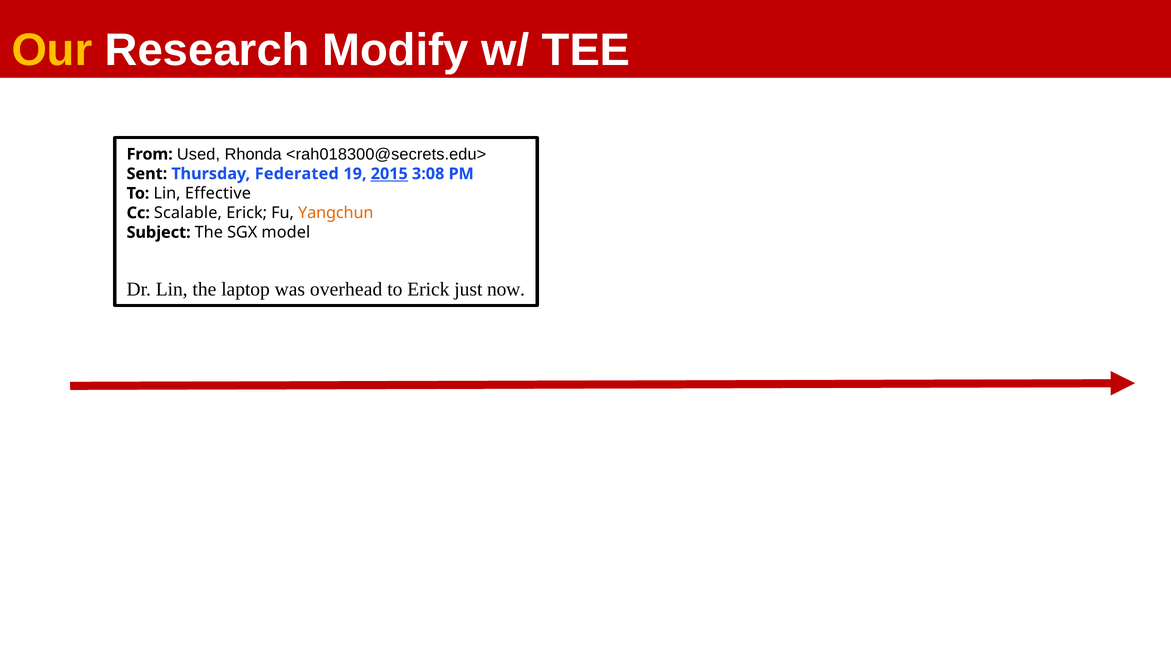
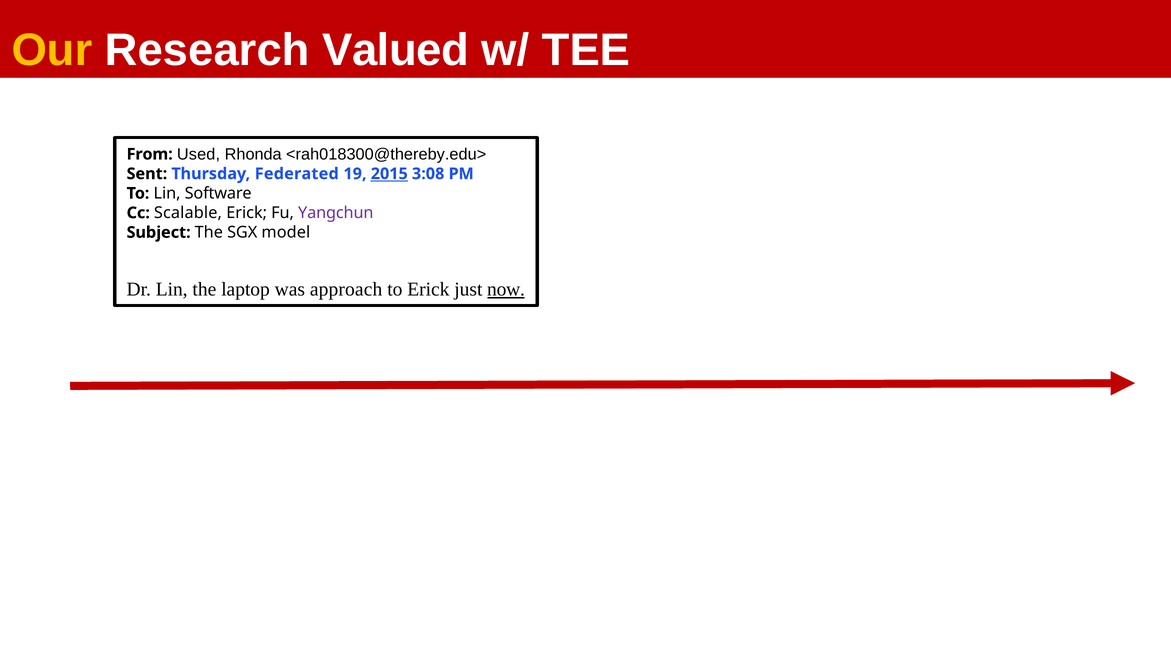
Modify: Modify -> Valued (396, 50)
<rah018300@secrets.edu>: <rah018300@secrets.edu> -> <rah018300@thereby.edu> (386, 154)
Effective: Effective -> Software (218, 193)
Yangchun colour: orange -> purple (336, 213)
overhead: overhead -> approach (346, 289)
now underline: none -> present (506, 289)
